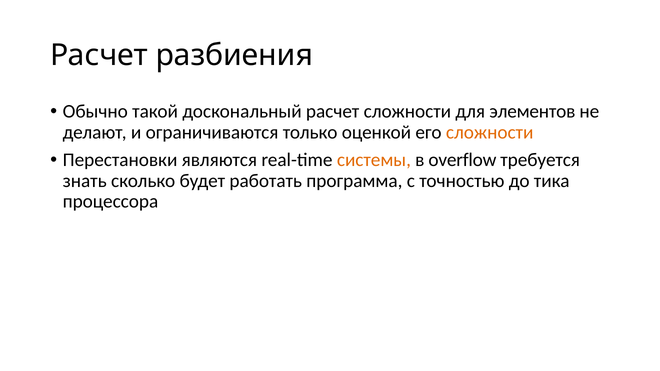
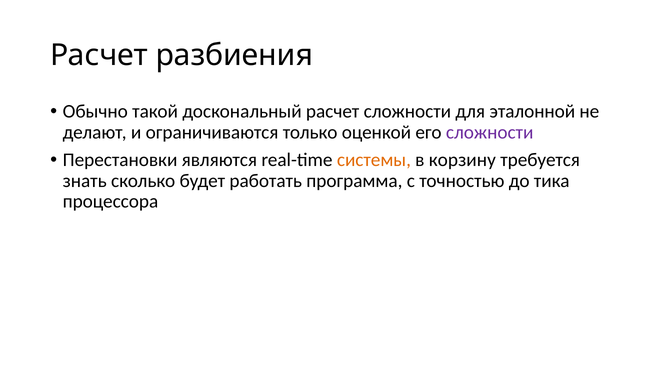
элементов: элементов -> эталонной (532, 112)
сложности colour: orange -> purple (490, 132)
overflow: overflow -> корзину (462, 160)
